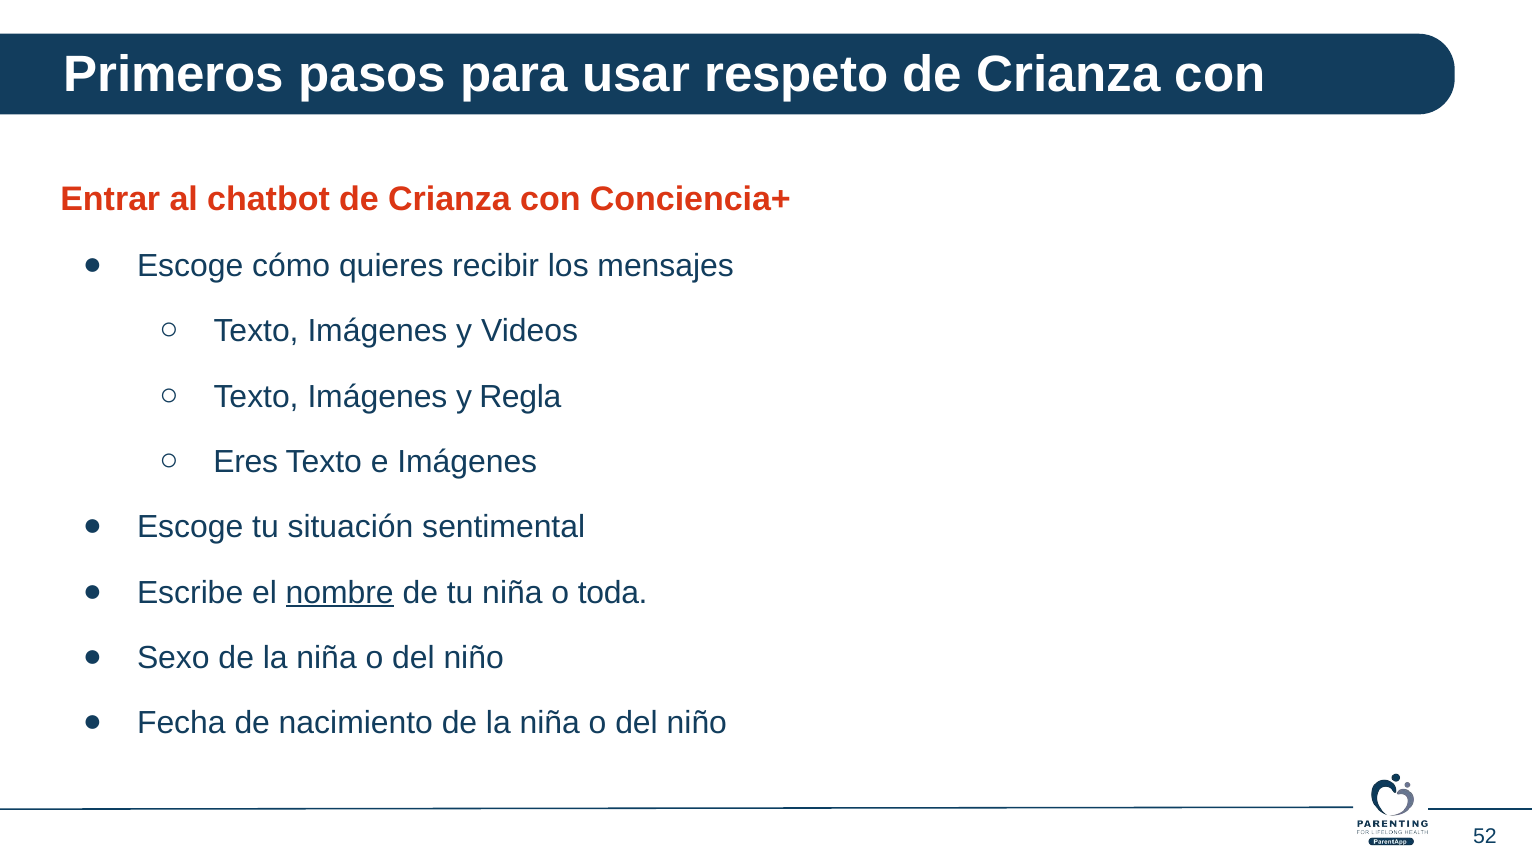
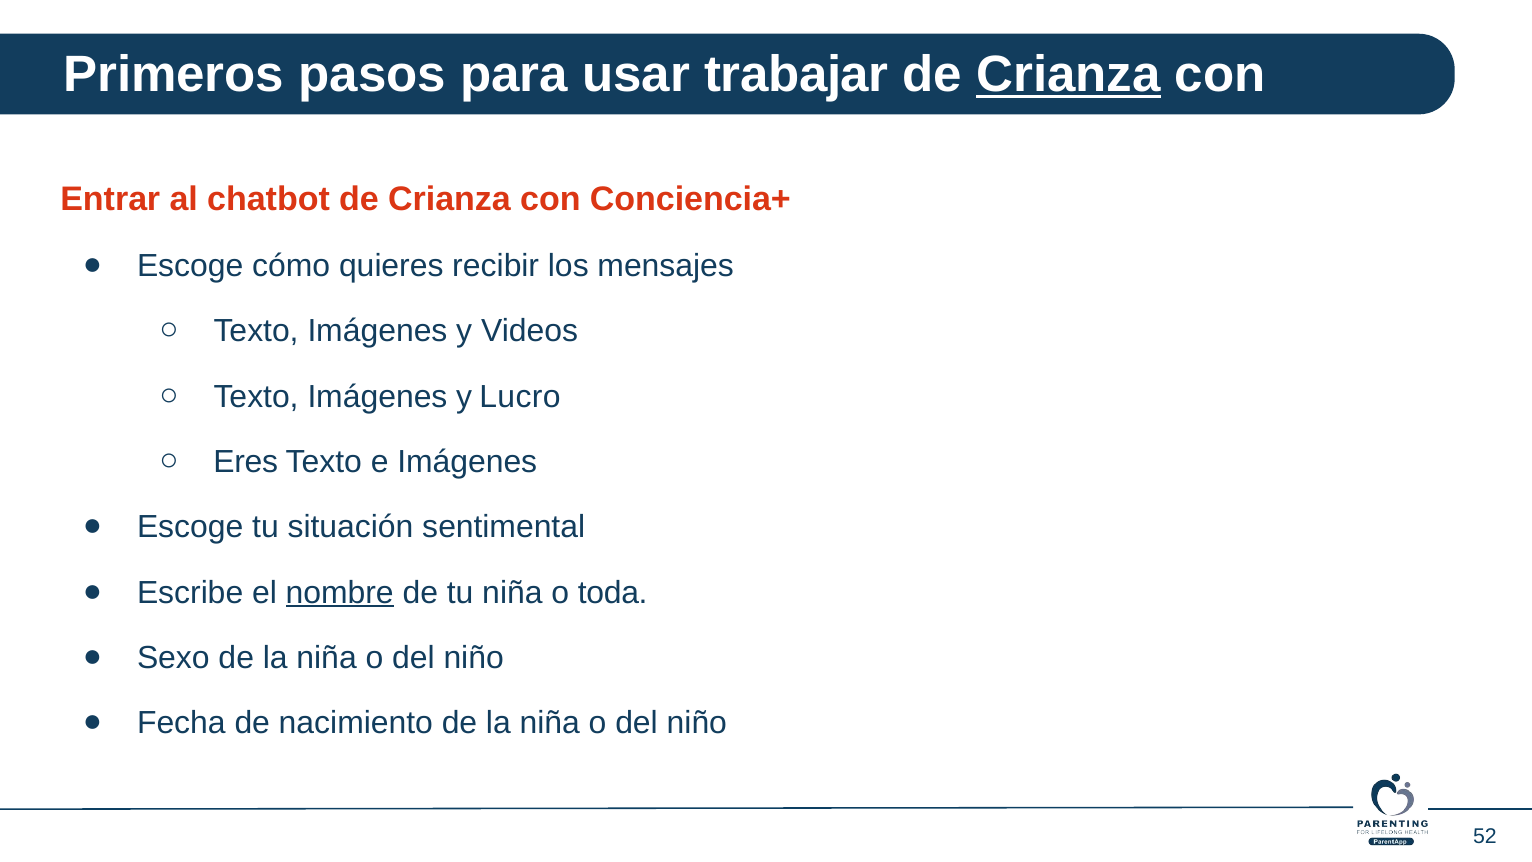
respeto: respeto -> trabajar (797, 75)
Crianza underline: none -> present (1069, 75)
Regla: Regla -> Lucro (520, 396)
